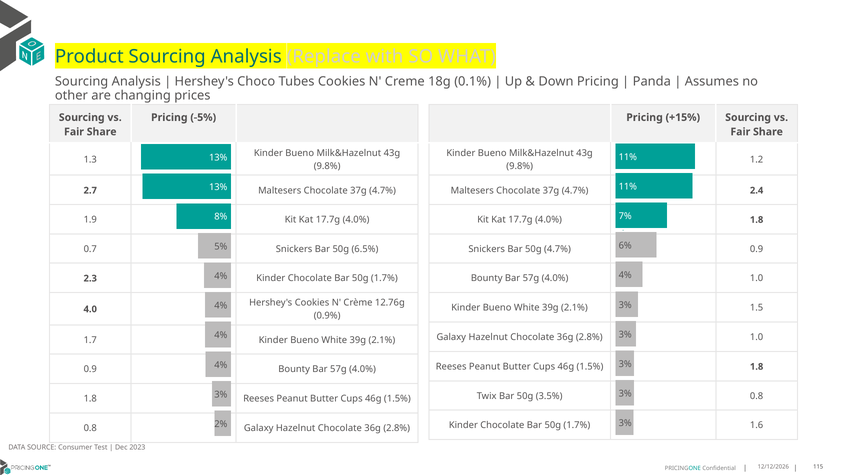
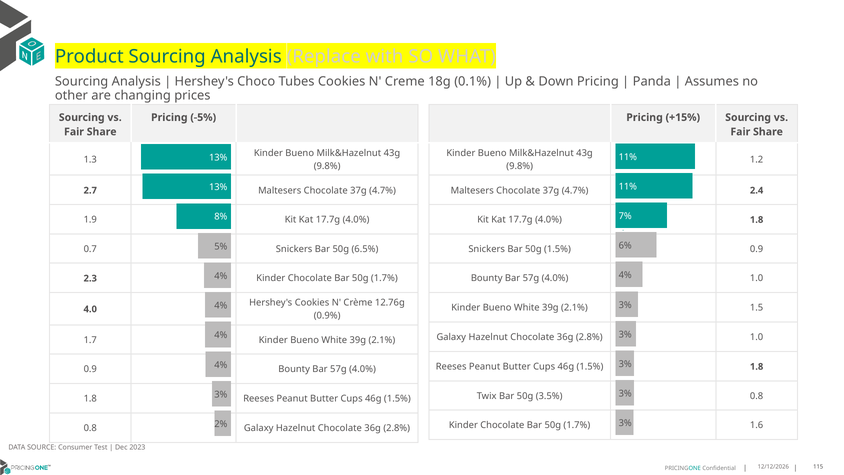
50g 4.7%: 4.7% -> 1.5% (557, 249)
